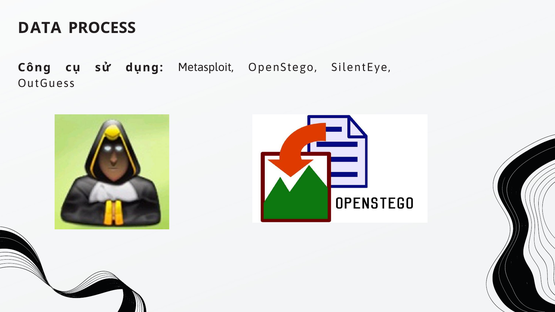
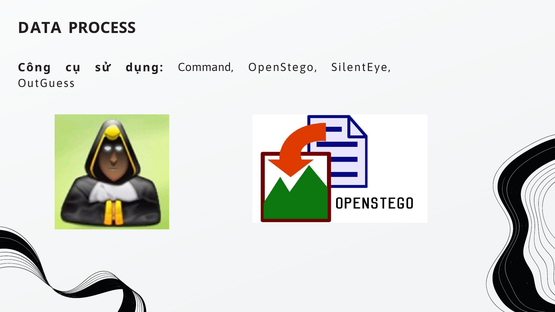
Metasploit: Metasploit -> Command (206, 68)
